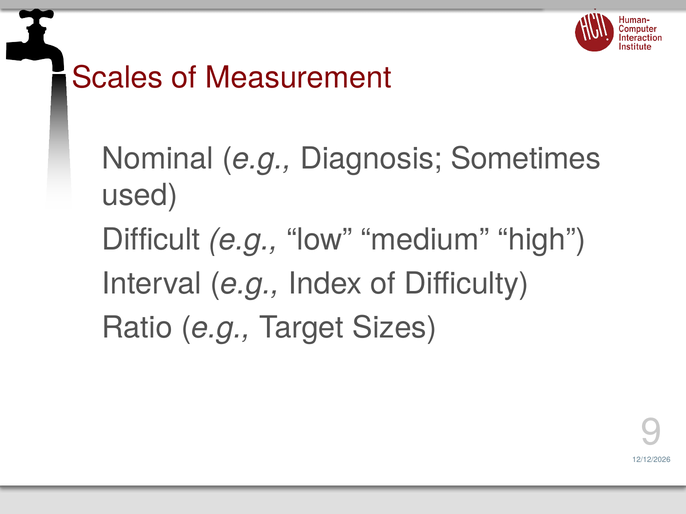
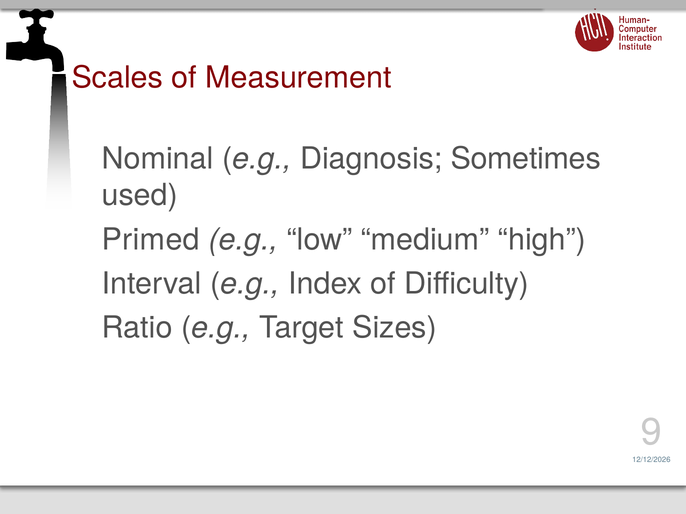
Difficult: Difficult -> Primed (151, 240)
